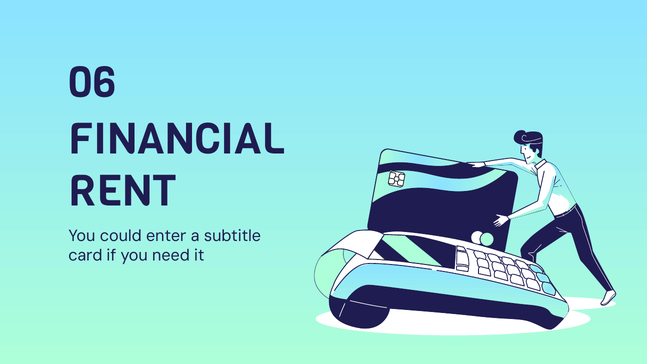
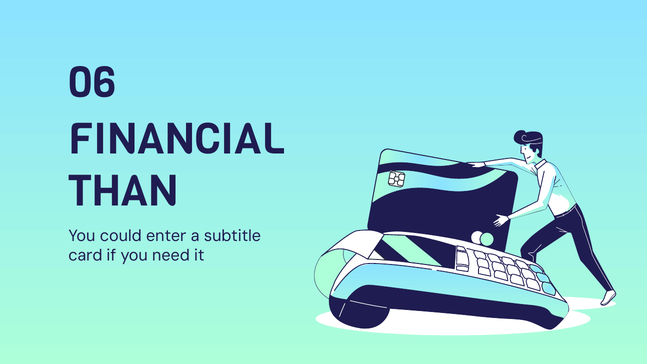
RENT: RENT -> THAN (123, 191)
